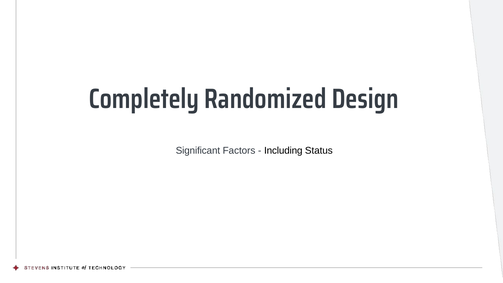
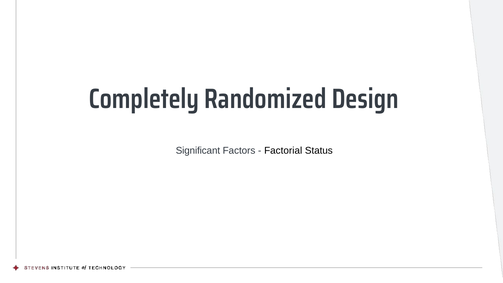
Including: Including -> Factorial (283, 151)
